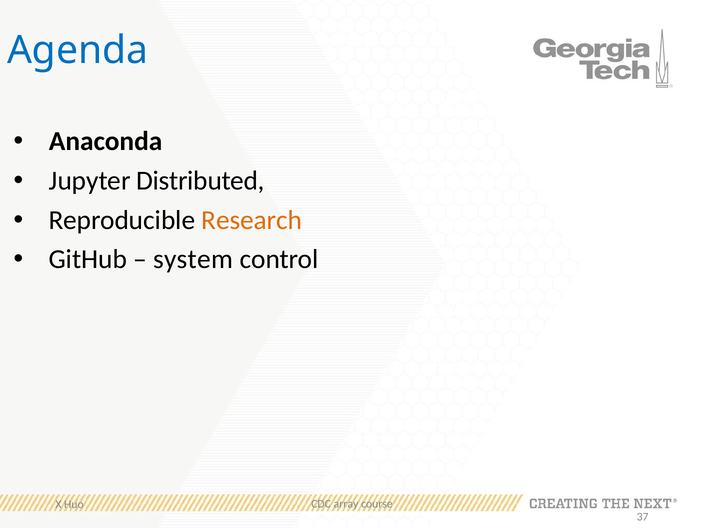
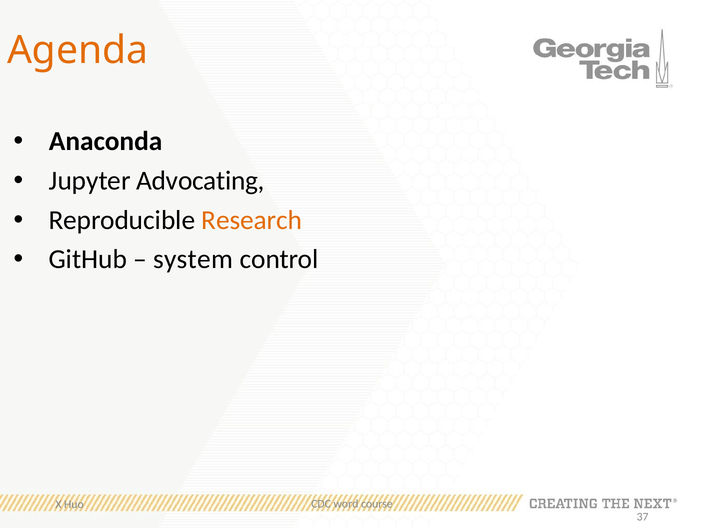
Agenda colour: blue -> orange (78, 50)
Distributed: Distributed -> Advocating (201, 181)
array: array -> word (346, 504)
